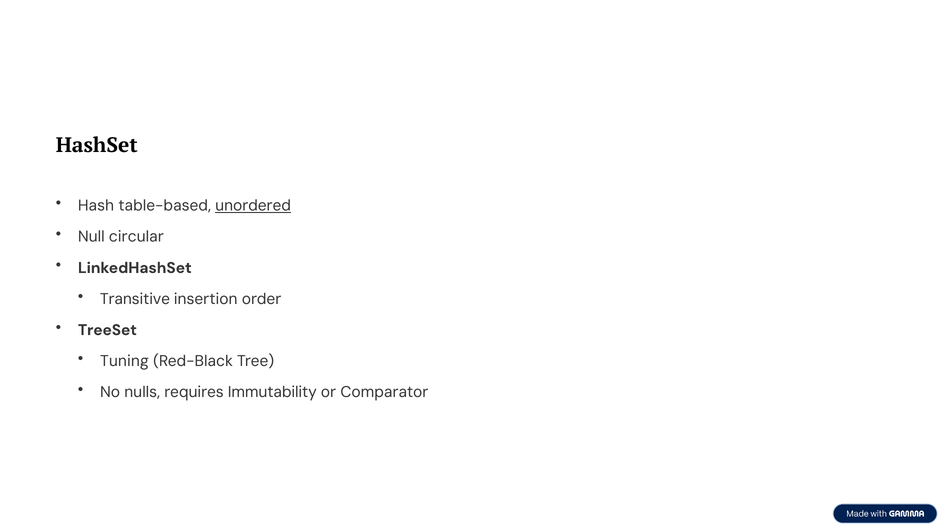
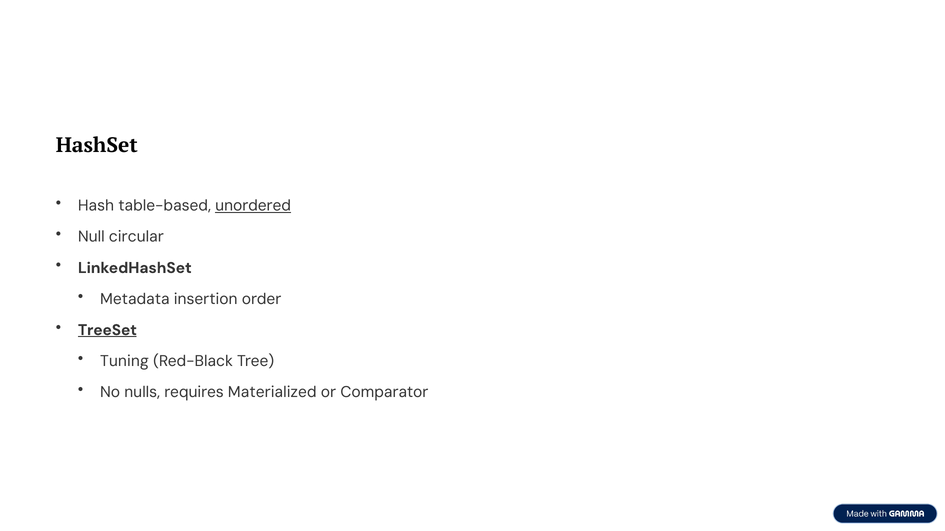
Transitive: Transitive -> Metadata (135, 299)
TreeSet underline: none -> present (107, 330)
Immutability: Immutability -> Materialized (272, 393)
